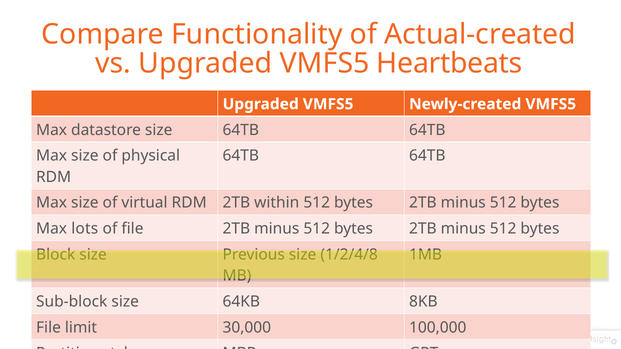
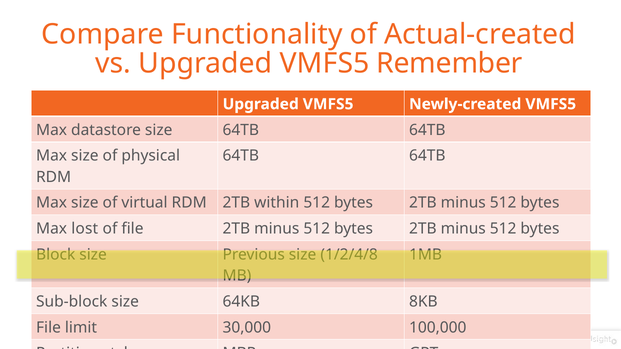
Heartbeats: Heartbeats -> Remember (449, 63)
lots: lots -> lost (85, 229)
